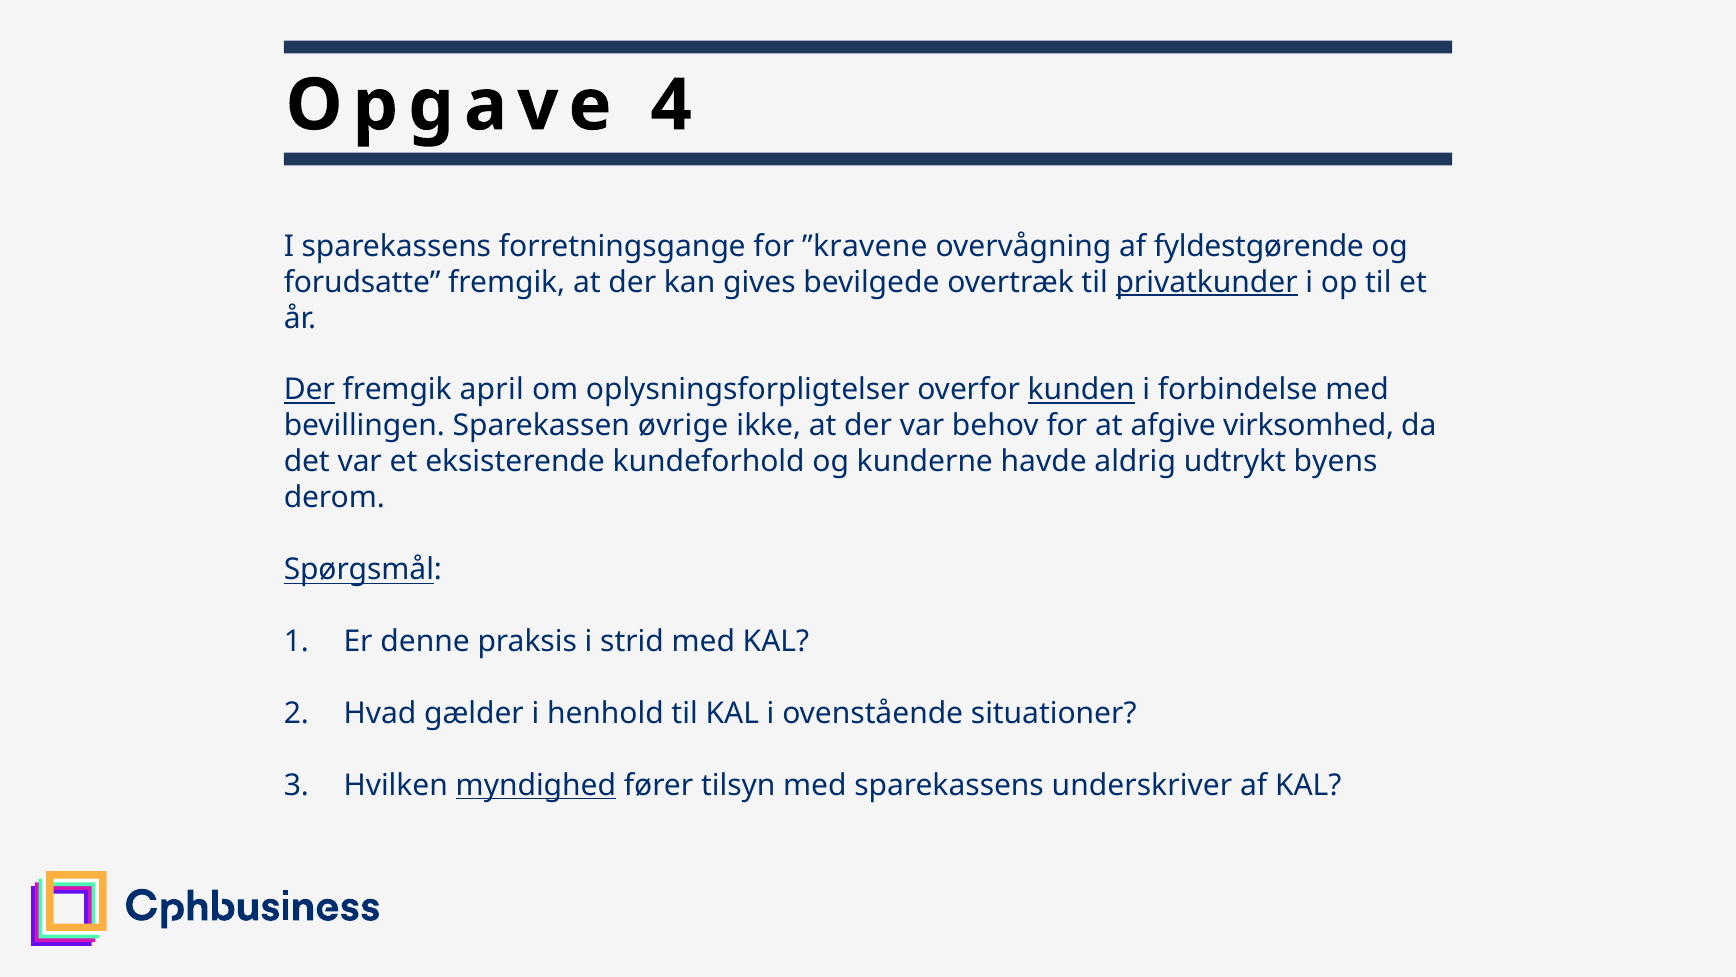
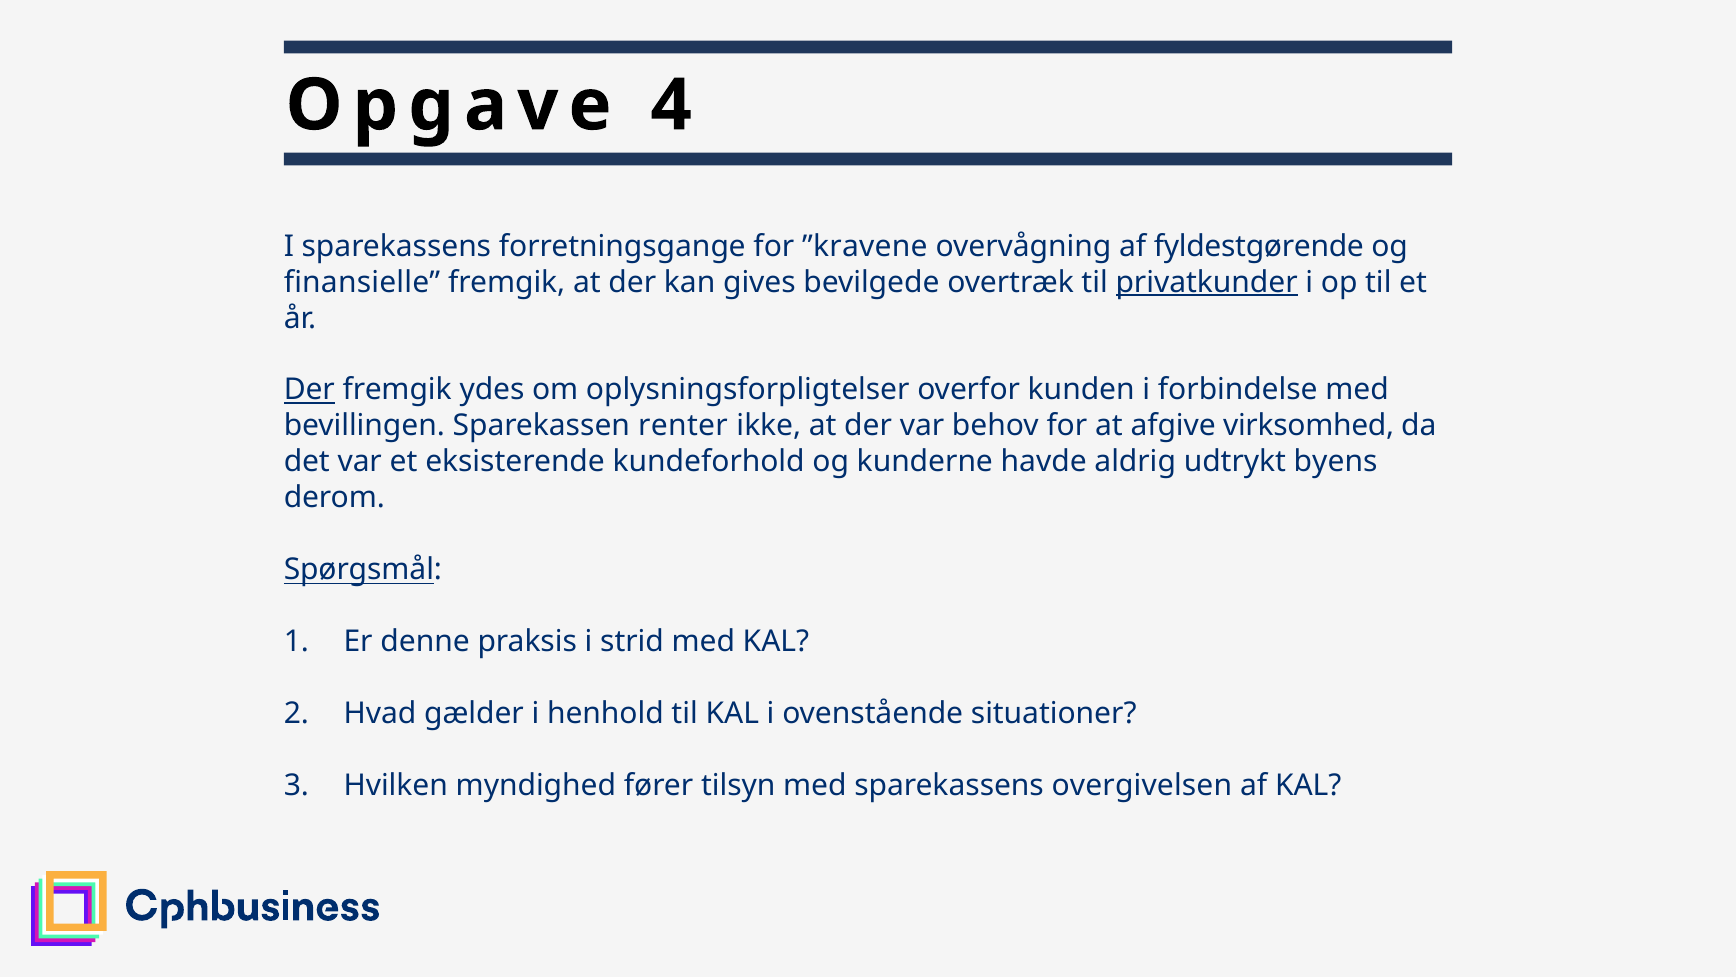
forudsatte: forudsatte -> finansielle (362, 282)
april: april -> ydes (492, 390)
kunden underline: present -> none (1081, 390)
øvrige: øvrige -> renter (683, 426)
myndighed underline: present -> none (536, 785)
underskriver: underskriver -> overgivelsen (1142, 785)
